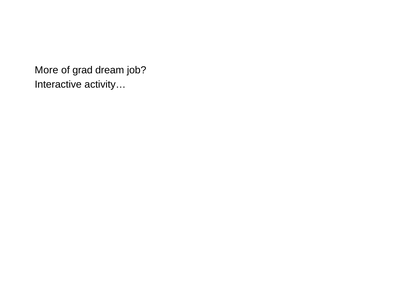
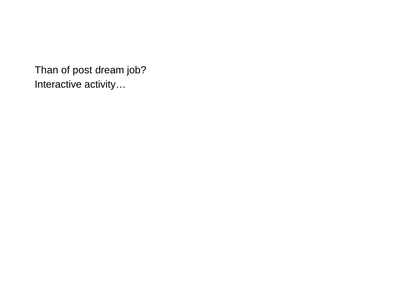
More: More -> Than (47, 70)
grad: grad -> post (82, 70)
